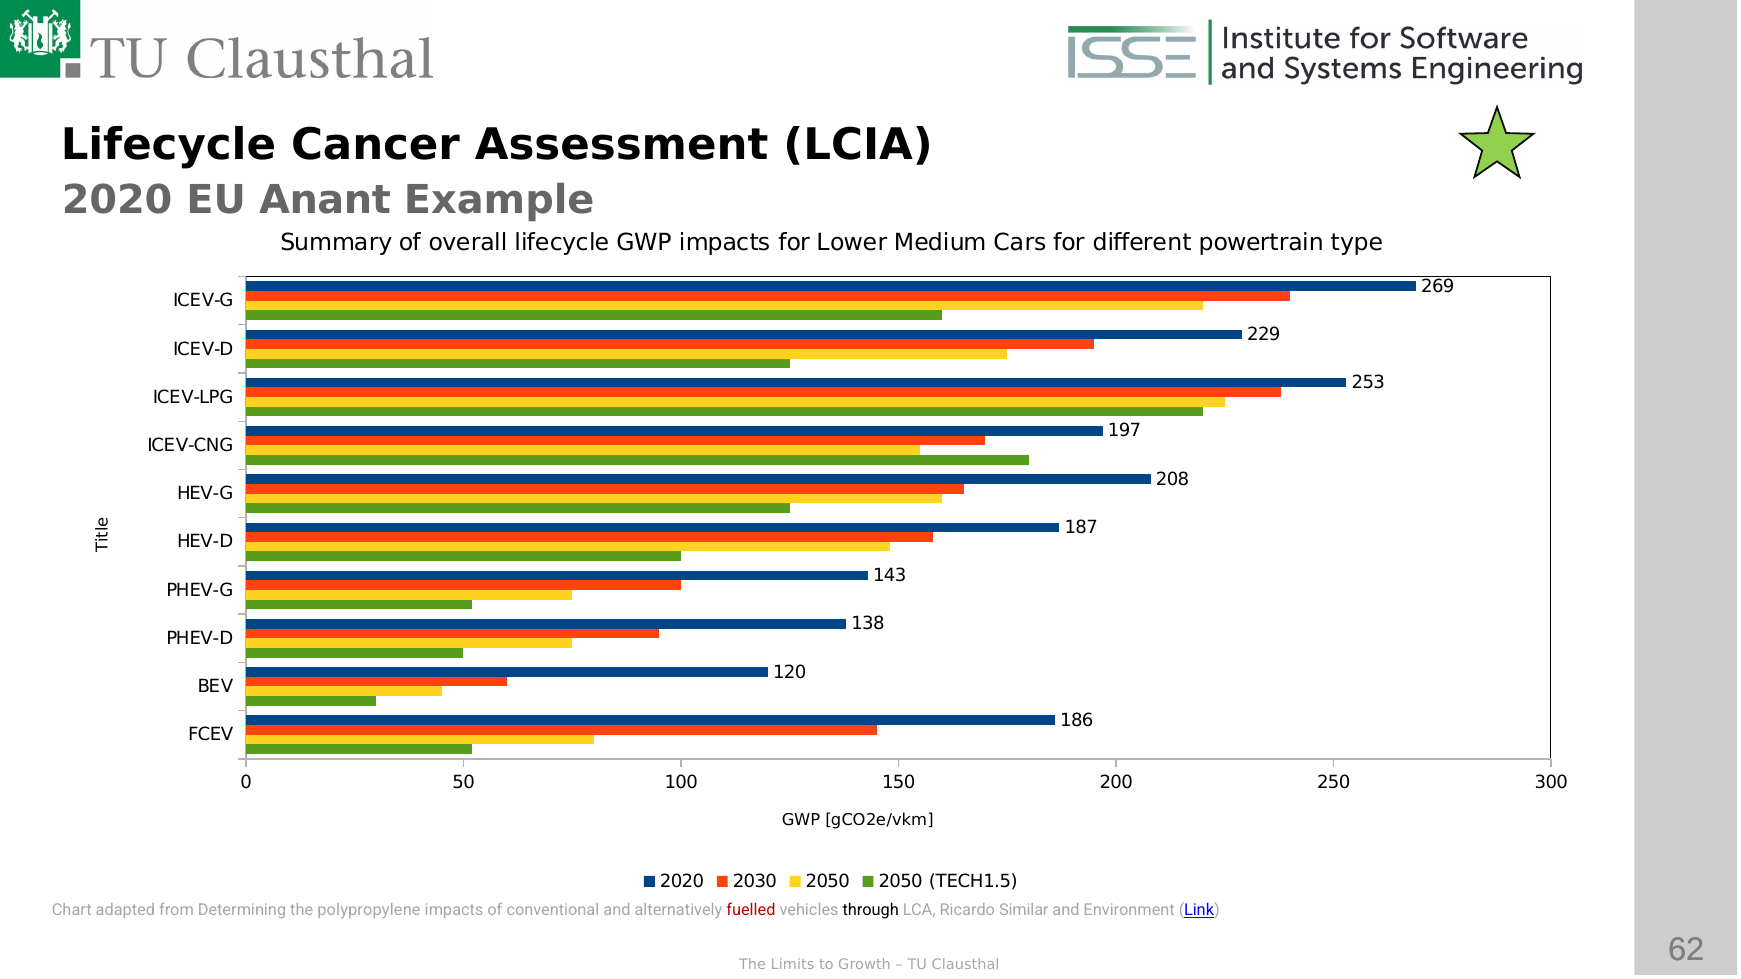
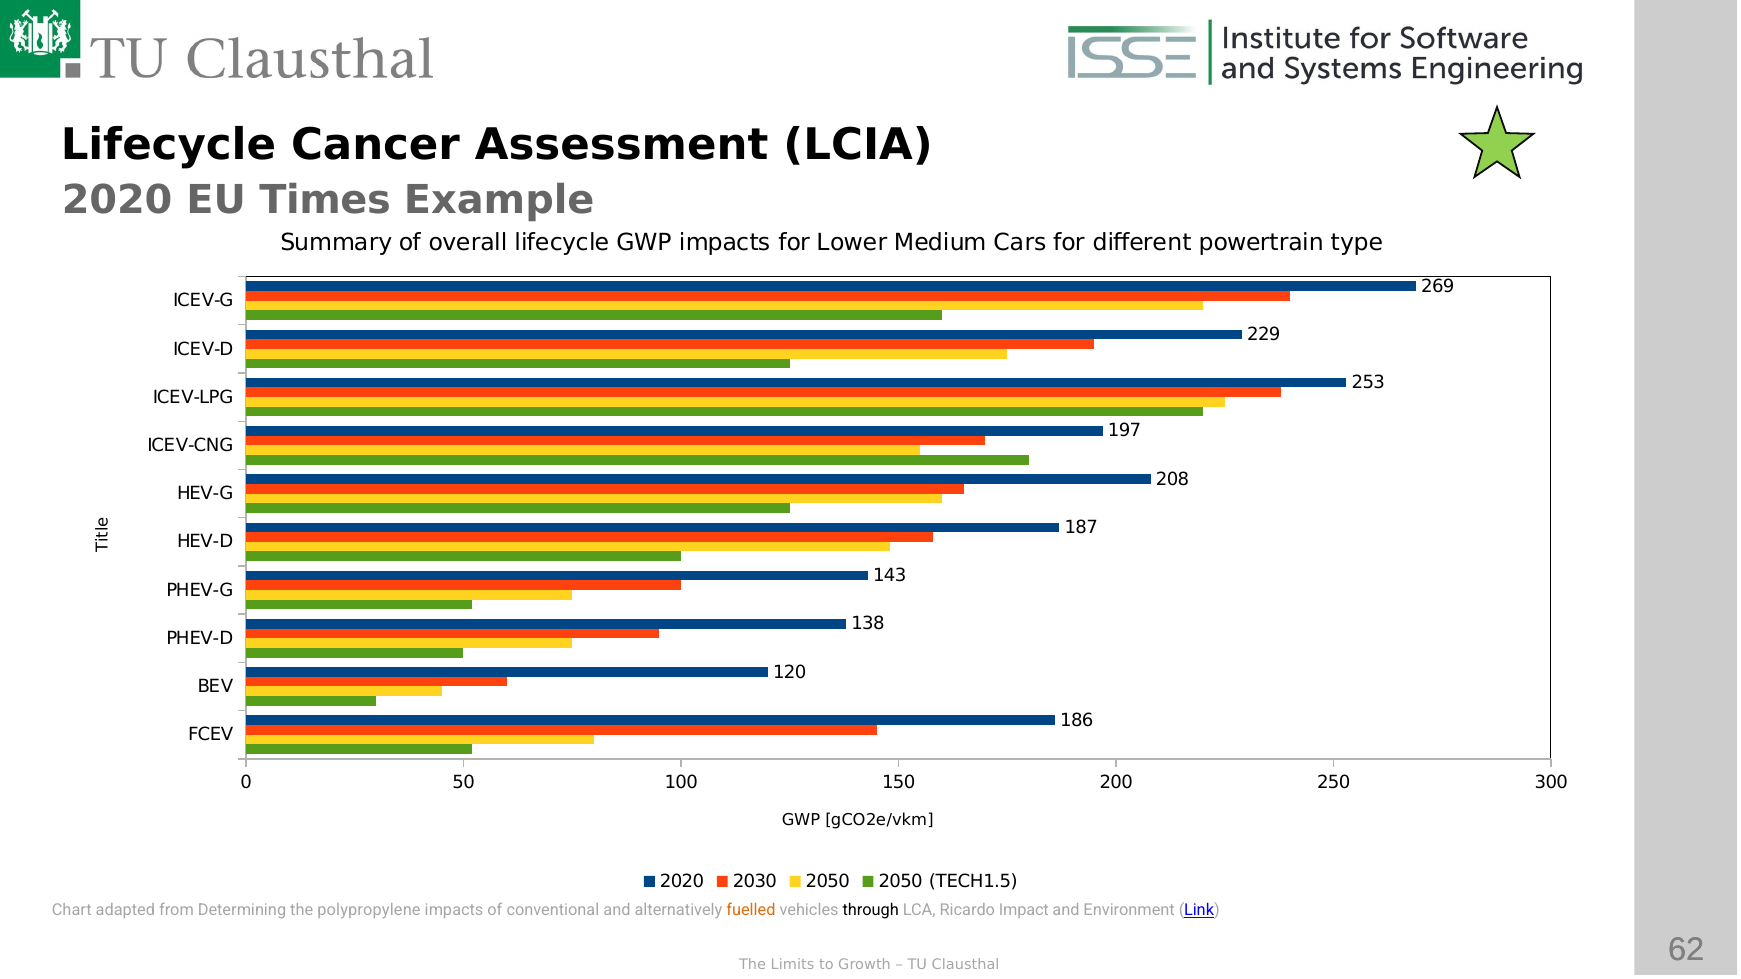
Anant: Anant -> Times (325, 201)
fuelled colour: red -> orange (751, 911)
Similar: Similar -> Impact (1024, 911)
